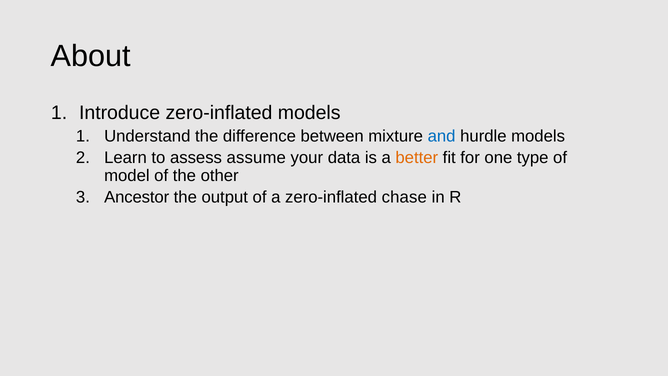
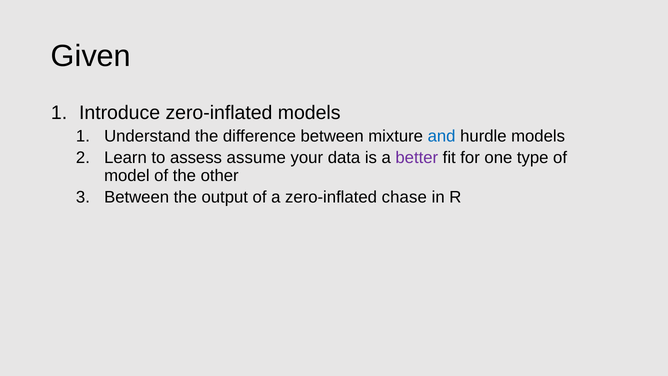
About: About -> Given (91, 56)
better colour: orange -> purple (417, 157)
Ancestor: Ancestor -> Between (137, 197)
